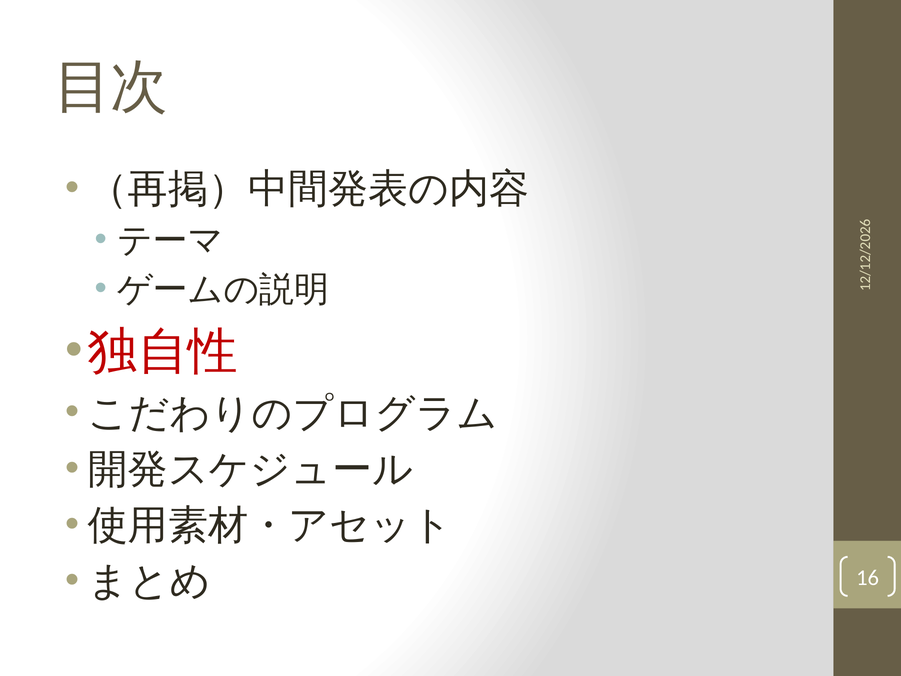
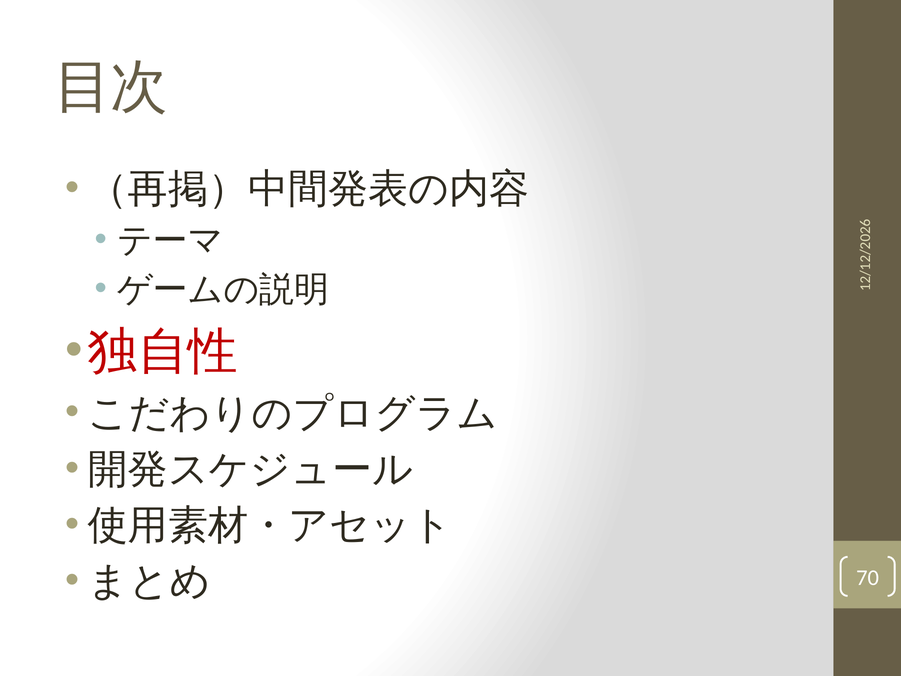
16: 16 -> 70 (868, 577)
